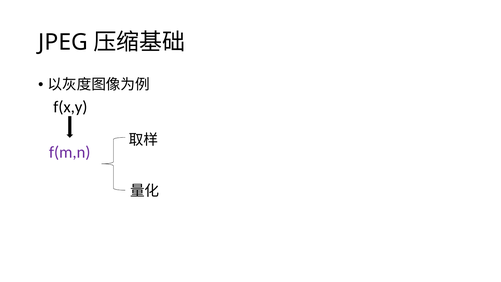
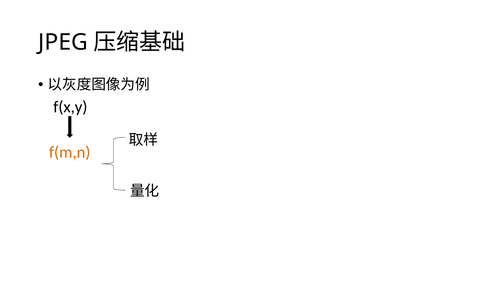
f(m,n colour: purple -> orange (70, 152)
